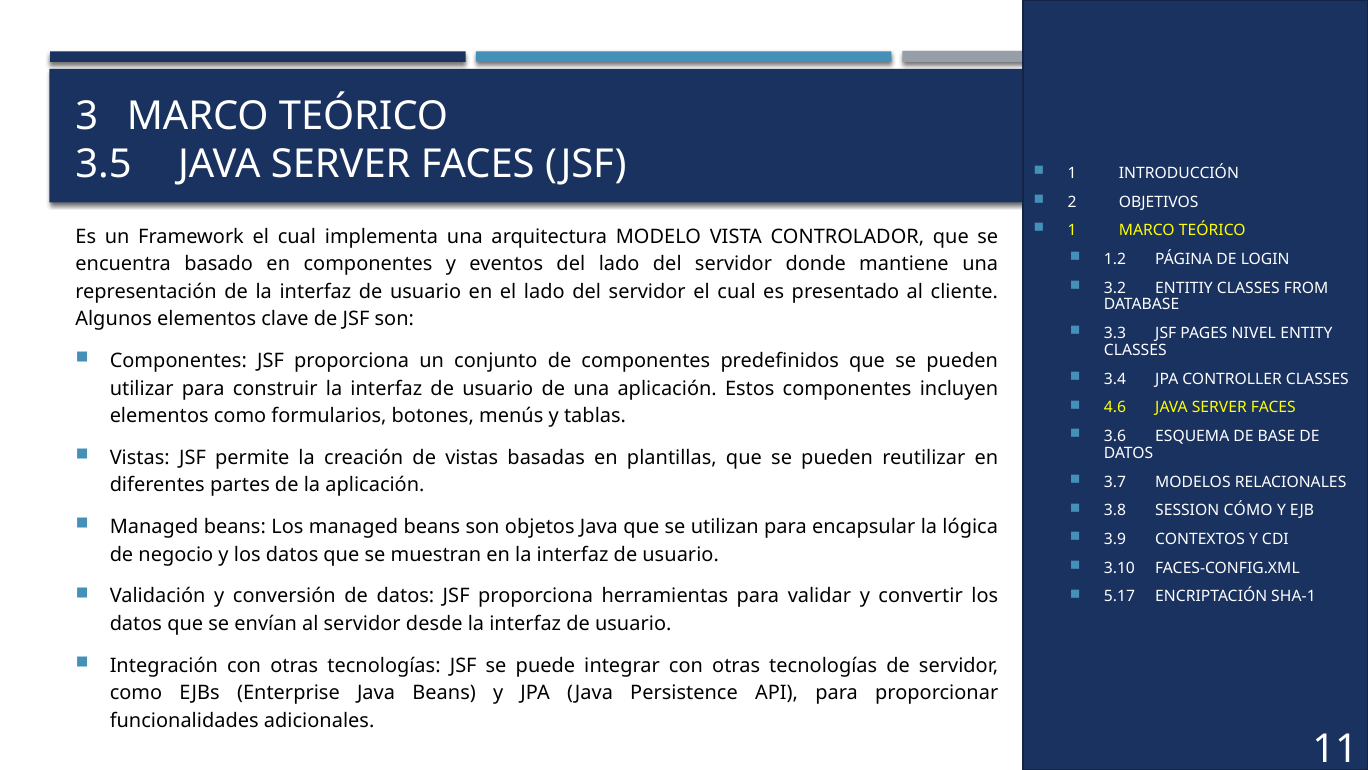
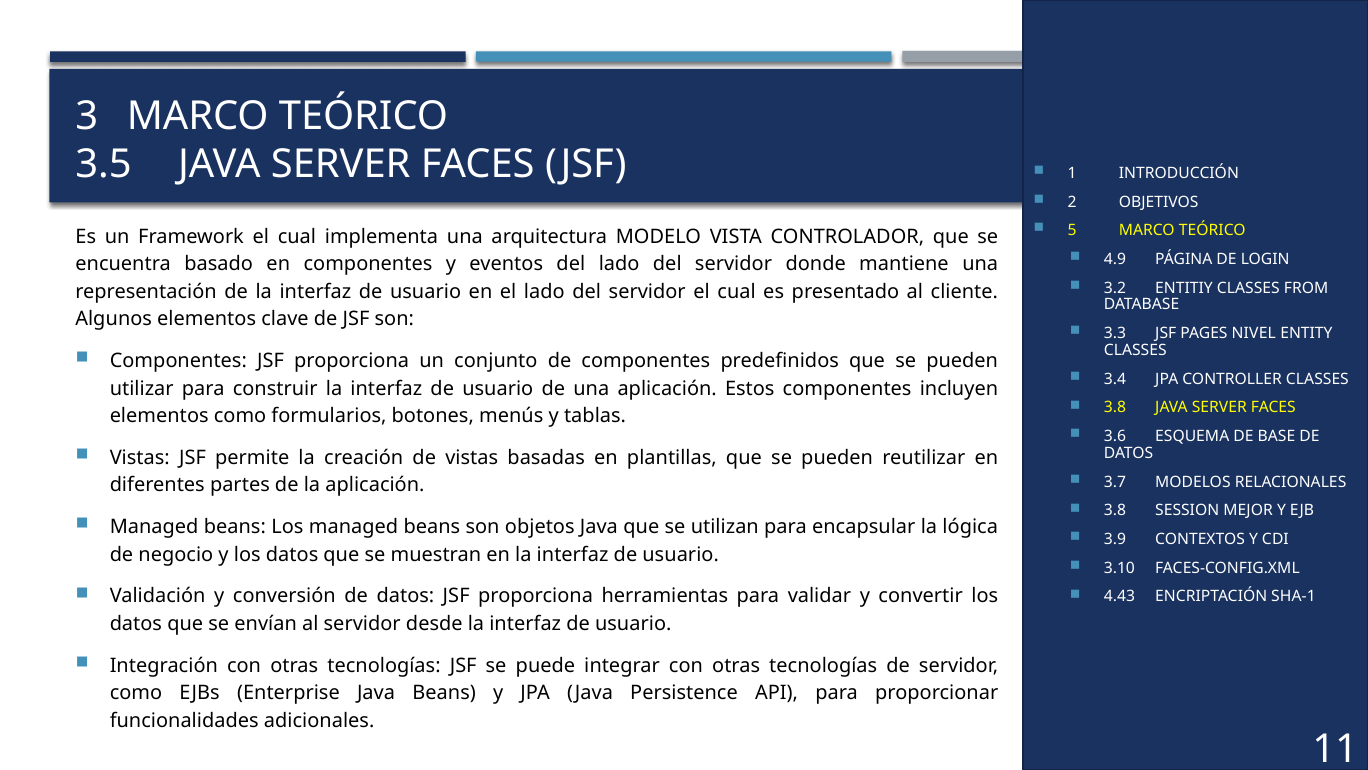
1: 1 -> 5 (1072, 230)
1.2: 1.2 -> 4.9 (1115, 259)
4.6: 4.6 -> 3.8 (1115, 407)
CÓMO: CÓMO -> MEJOR (1248, 510)
5.17: 5.17 -> 4.43 (1119, 596)
